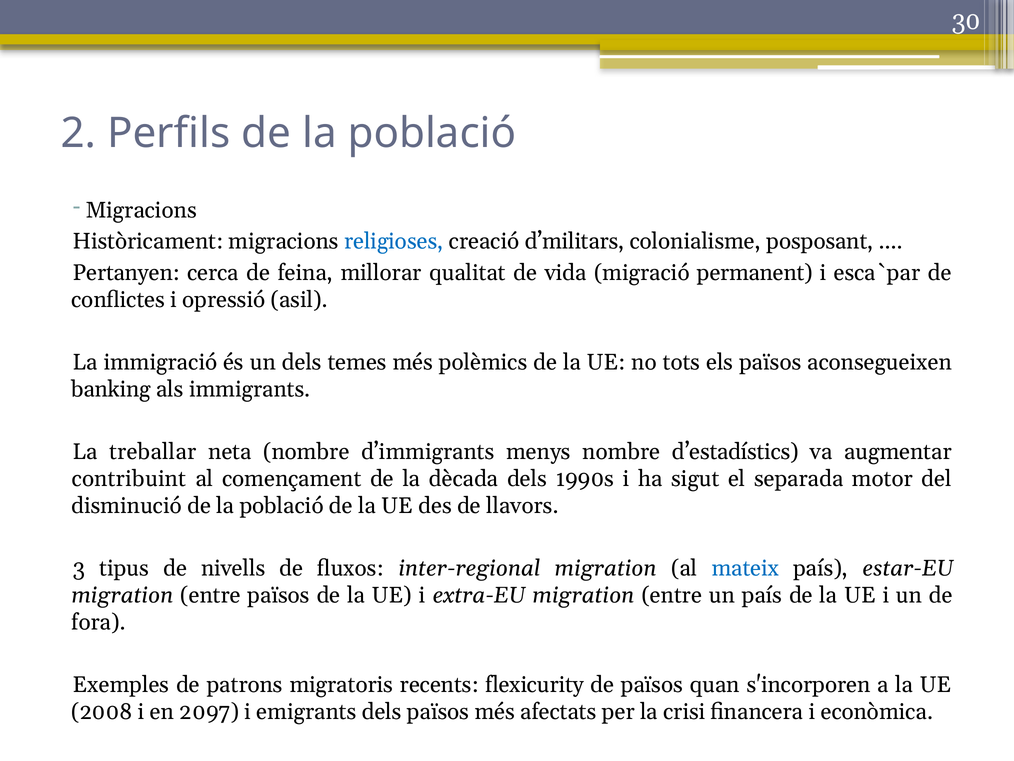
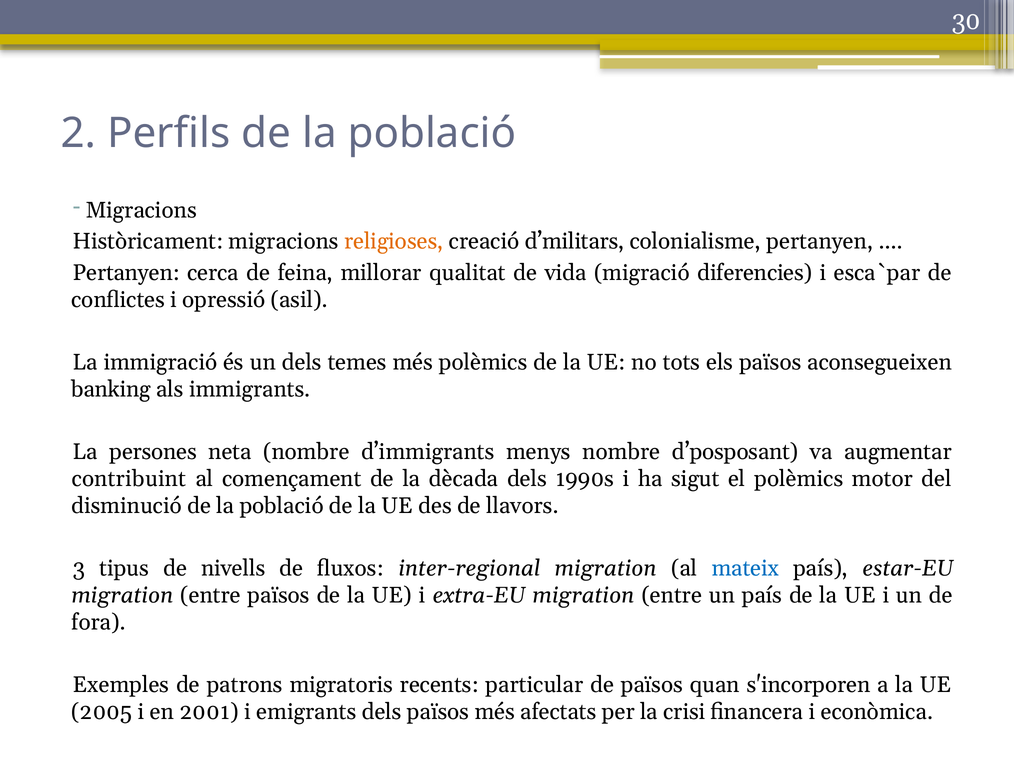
religioses colour: blue -> orange (394, 241)
colonialisme posposant: posposant -> pertanyen (820, 241)
permanent: permanent -> diferencies (755, 273)
treballar: treballar -> persones (153, 451)
d’estadístics: d’estadístics -> d’posposant (735, 451)
el separada: separada -> polèmics (799, 478)
flexicurity: flexicurity -> particular (534, 684)
2008: 2008 -> 2005 (102, 711)
2097: 2097 -> 2001 (209, 711)
